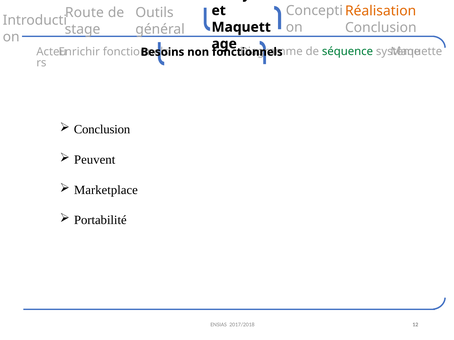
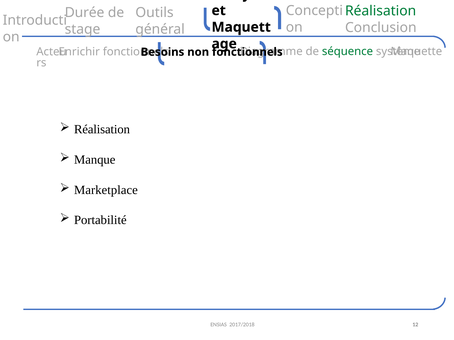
Réalisation colour: orange -> green (381, 11)
Route: Route -> Durée (85, 13)
Conclusion: Conclusion -> Réalisation (102, 130)
Peuvent: Peuvent -> Manque (95, 160)
